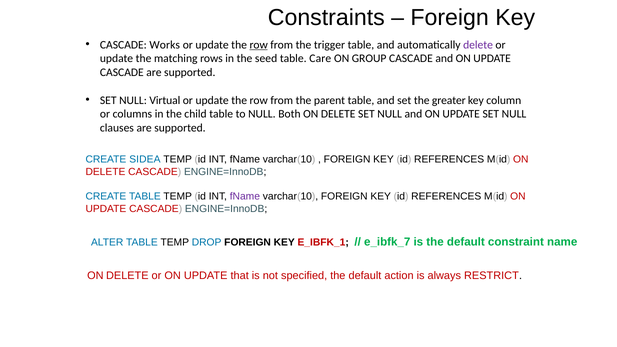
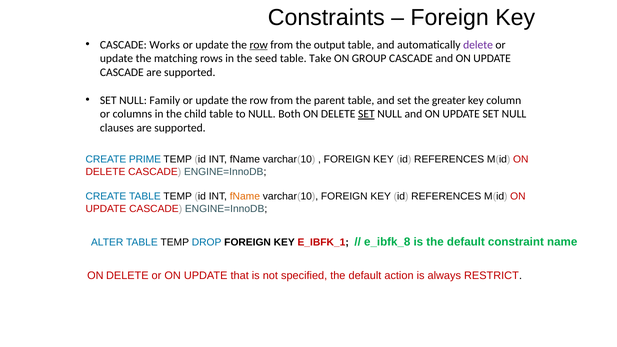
trigger: trigger -> output (330, 45)
Care: Care -> Take (320, 59)
Virtual: Virtual -> Family (165, 100)
SET underline: none -> present (366, 114)
SIDEA: SIDEA -> PRIME (145, 160)
fName colour: purple -> orange (245, 197)
e_ibfk_7: e_ibfk_7 -> e_ibfk_8 (387, 242)
